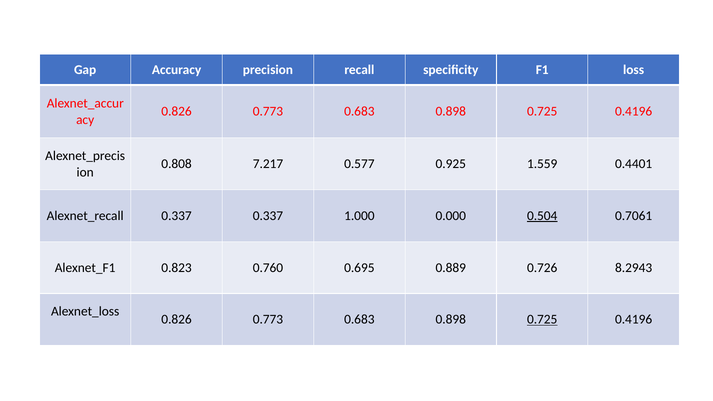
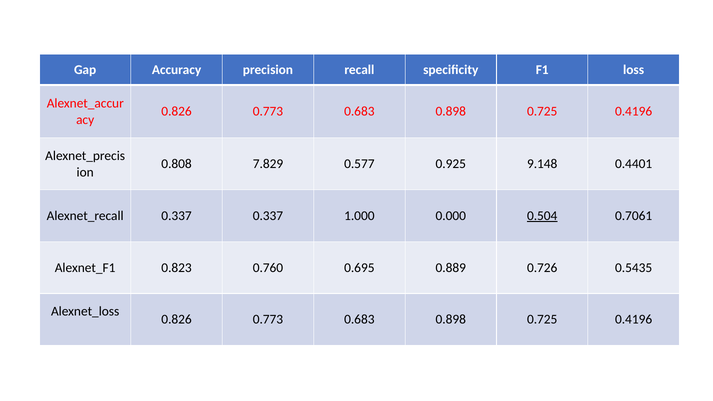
7.217: 7.217 -> 7.829 (268, 164)
1.559: 1.559 -> 9.148 (542, 164)
8.2943: 8.2943 -> 0.5435 (634, 268)
0.725 underline: present -> none (542, 320)
